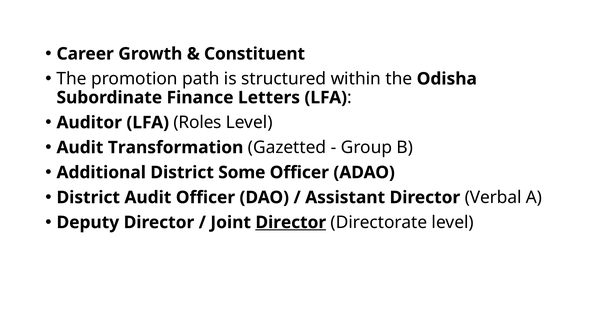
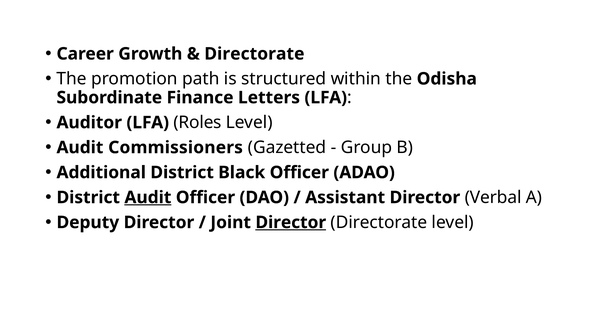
Constituent: Constituent -> Directorate (254, 54)
Transformation: Transformation -> Commissioners (176, 147)
Some: Some -> Black (242, 172)
Audit underline: none -> present (148, 197)
